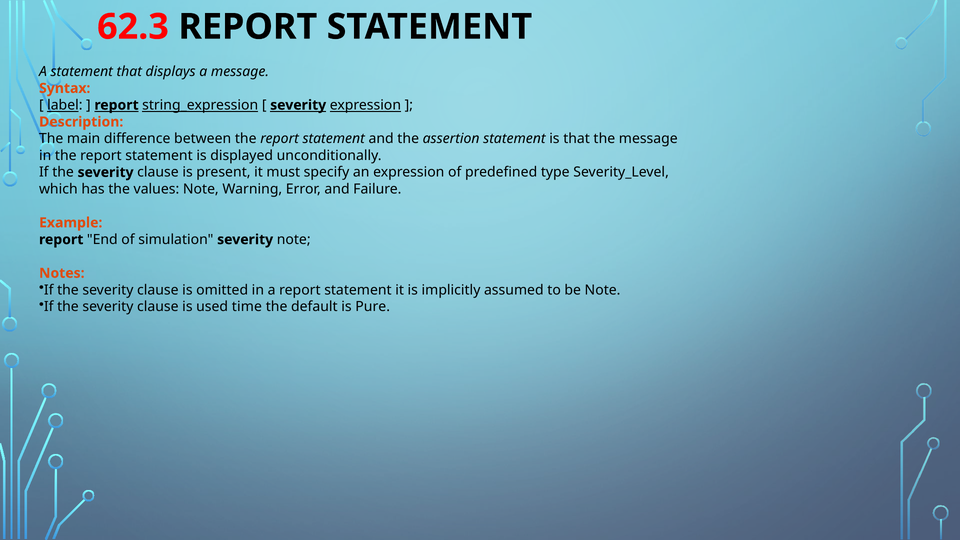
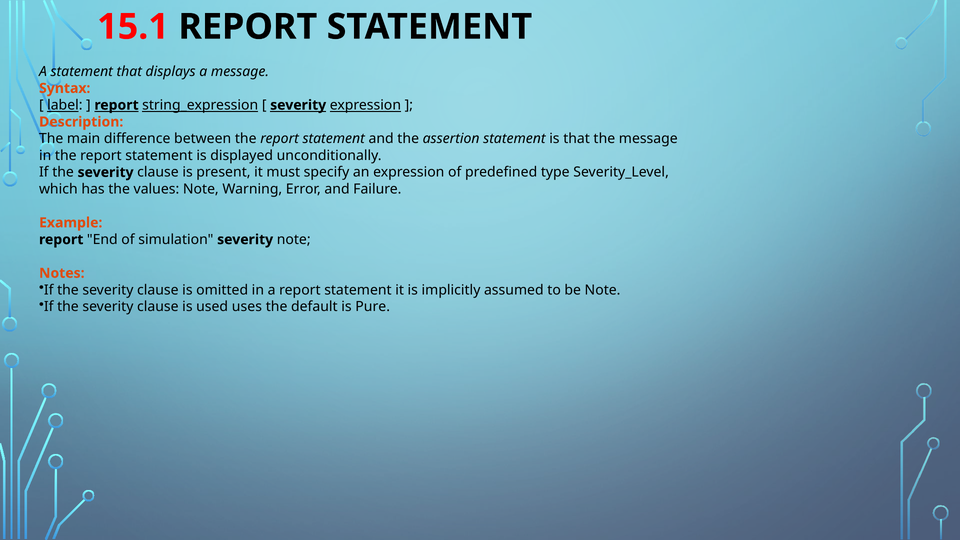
62.3: 62.3 -> 15.1 (133, 27)
time: time -> uses (247, 307)
